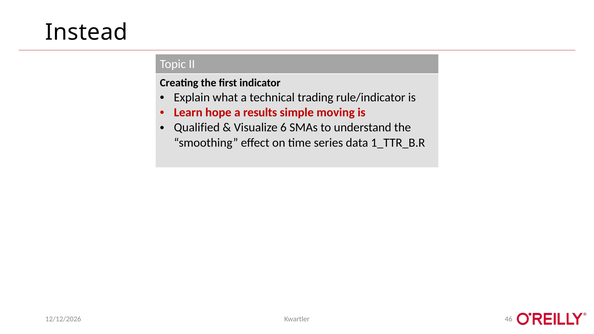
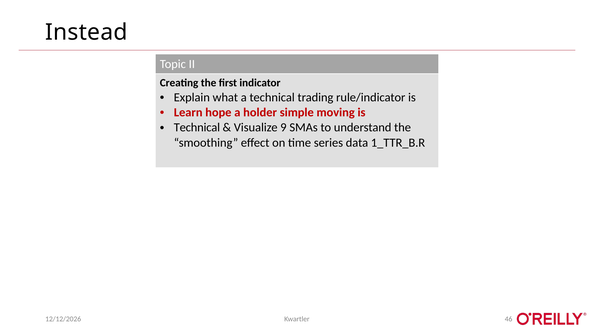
results: results -> holder (260, 112)
Qualified: Qualified -> Technical (197, 128)
6: 6 -> 9 (283, 128)
